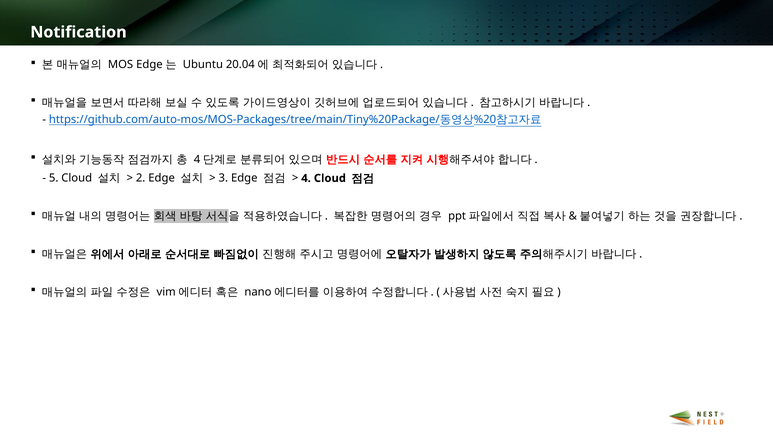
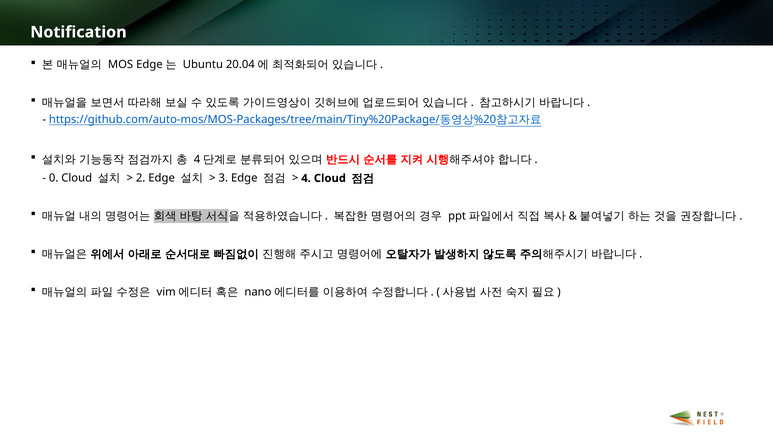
5: 5 -> 0 (54, 178)
